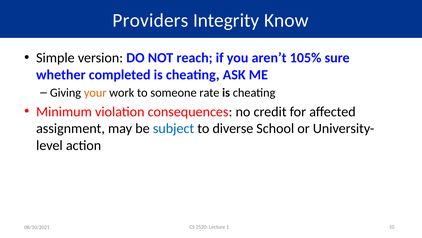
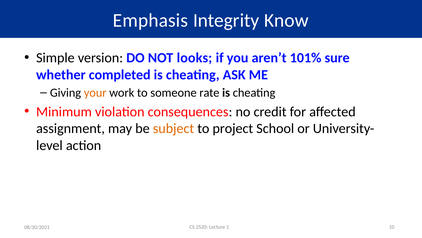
Providers: Providers -> Emphasis (150, 20)
reach: reach -> looks (194, 58)
105%: 105% -> 101% (306, 58)
subject colour: blue -> orange (174, 128)
diverse: diverse -> project (233, 128)
